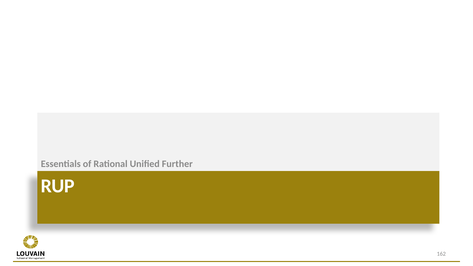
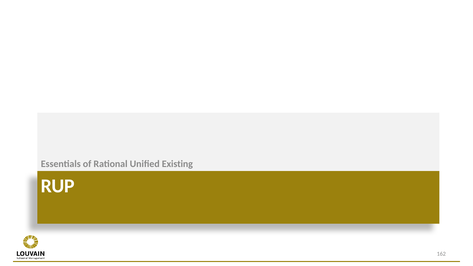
Further: Further -> Existing (177, 164)
